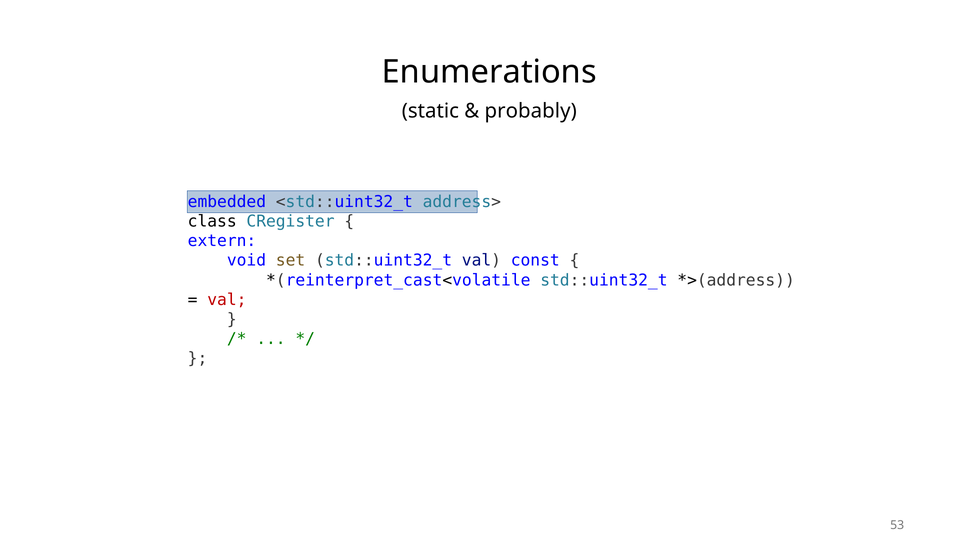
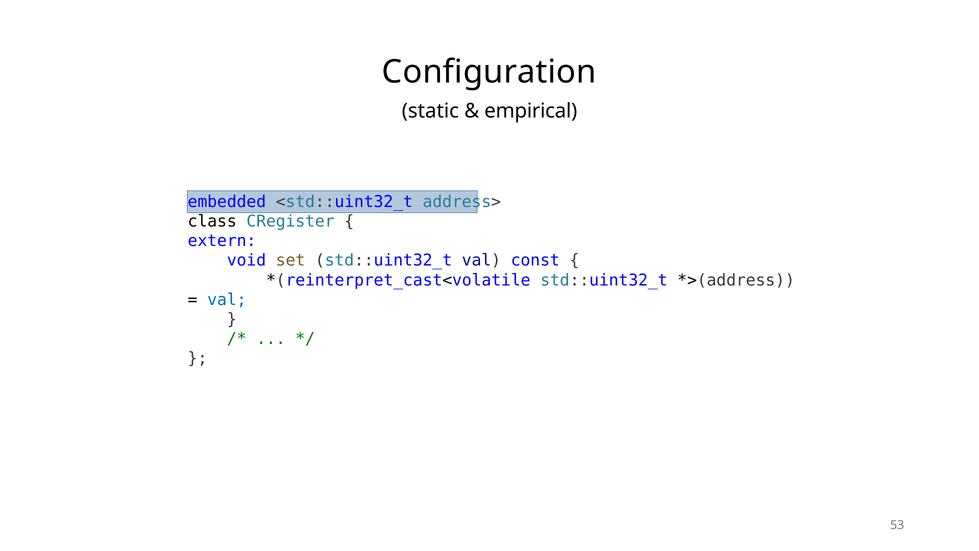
Enumerations: Enumerations -> Configuration (489, 72)
probably: probably -> empirical (531, 111)
val colour: red -> blue (227, 300)
